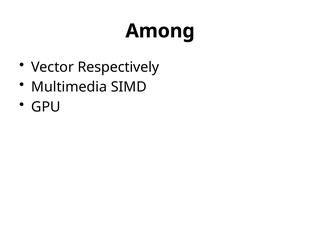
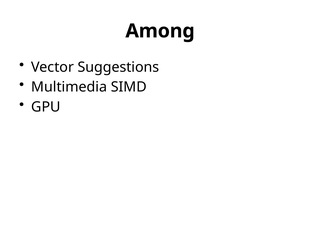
Respectively: Respectively -> Suggestions (118, 67)
